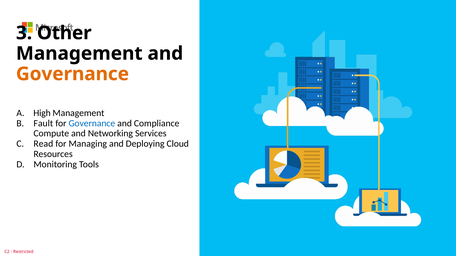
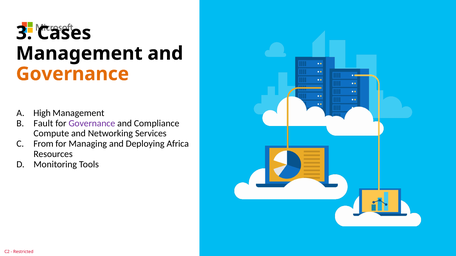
Other: Other -> Cases (64, 33)
Governance colour: blue -> purple (92, 123)
Read: Read -> From (43, 144)
Cloud: Cloud -> Africa (178, 144)
